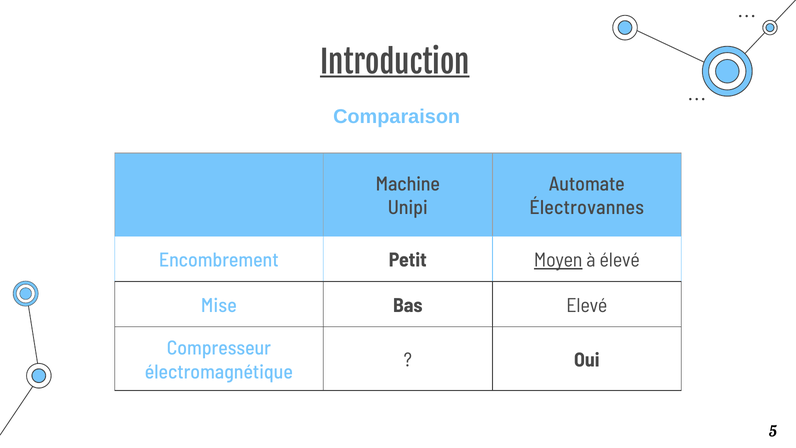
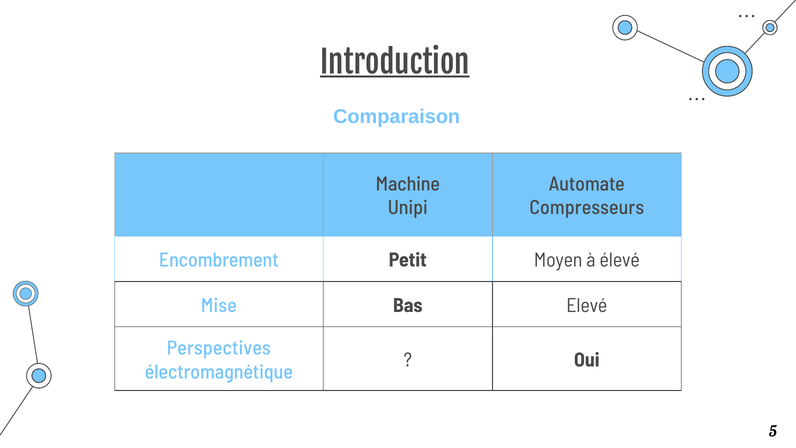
Électrovannes: Électrovannes -> Compresseurs (587, 208)
Moyen underline: present -> none (558, 260)
Compresseur: Compresseur -> Perspectives (219, 348)
